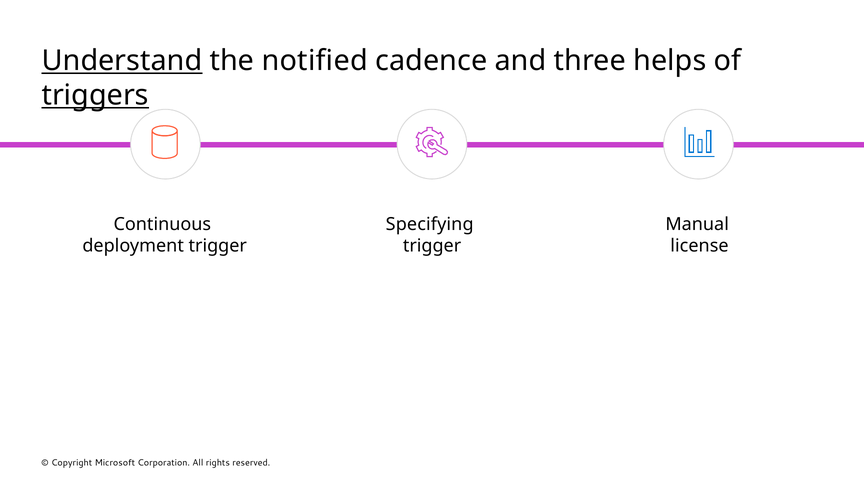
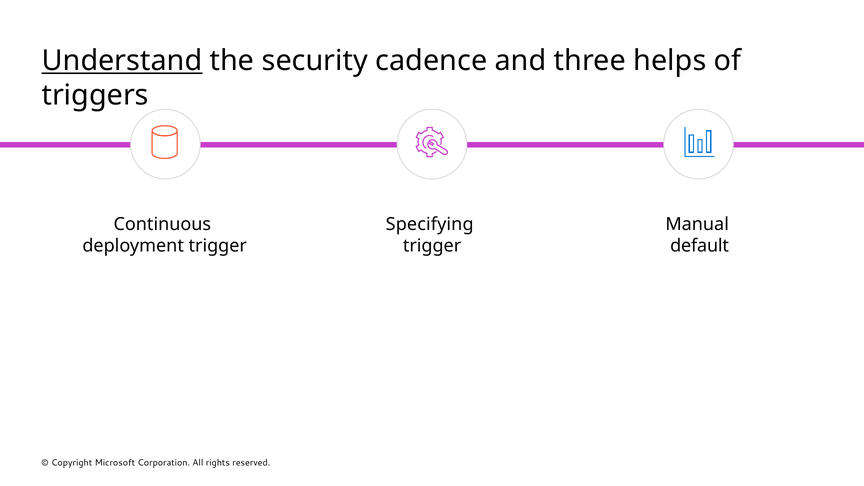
notified: notified -> security (315, 61)
triggers underline: present -> none (95, 95)
license: license -> default (700, 246)
